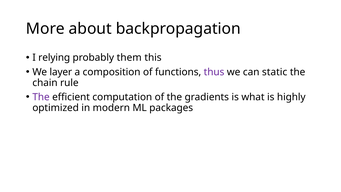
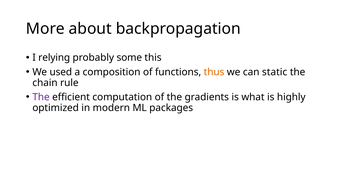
them: them -> some (129, 58)
layer: layer -> used (61, 72)
thus colour: purple -> orange (214, 72)
